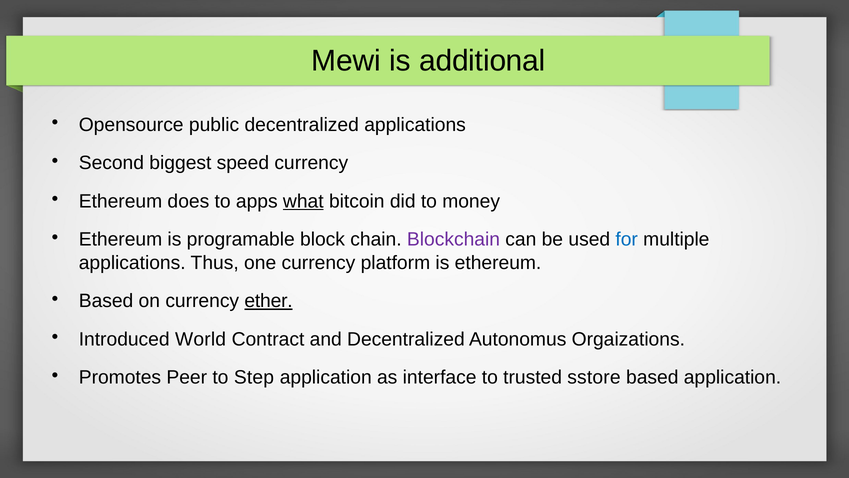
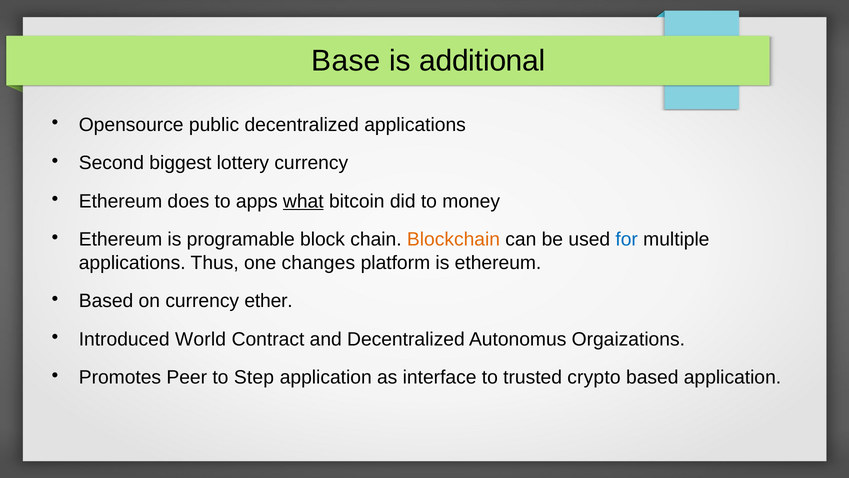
Mewi: Mewi -> Base (346, 61)
speed: speed -> lottery (243, 163)
Blockchain colour: purple -> orange (453, 239)
one currency: currency -> changes (318, 262)
ether underline: present -> none (269, 301)
sstore: sstore -> crypto (594, 377)
